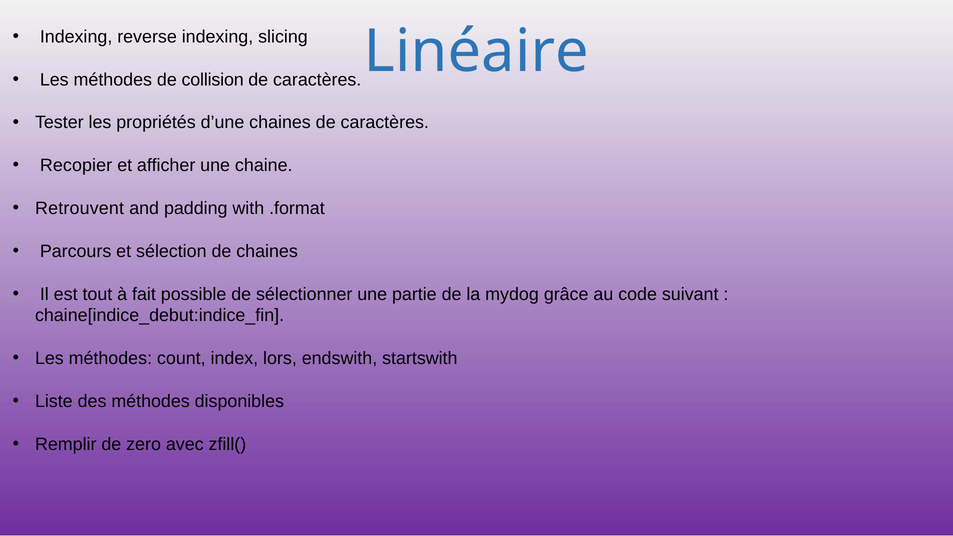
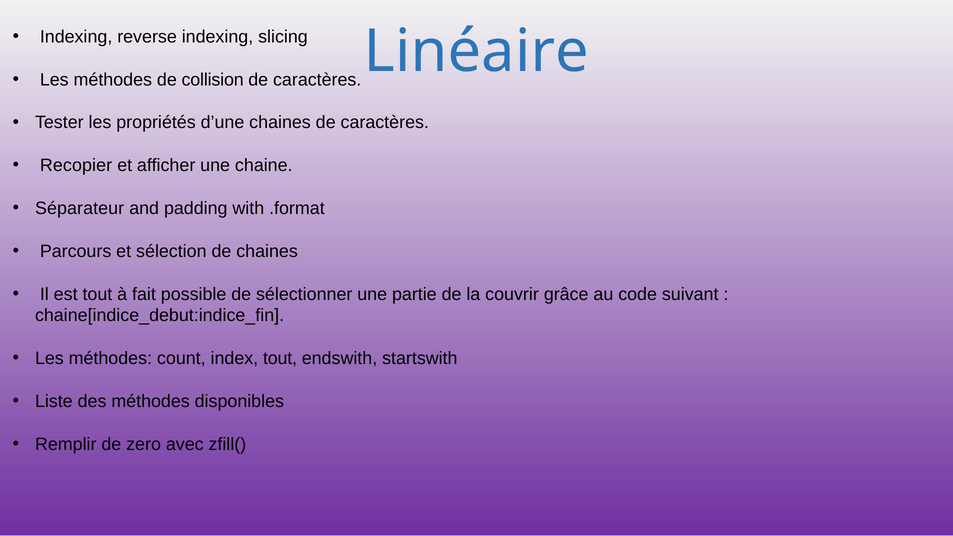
Retrouvent: Retrouvent -> Séparateur (80, 208)
mydog: mydog -> couvrir (512, 294)
index lors: lors -> tout (280, 358)
